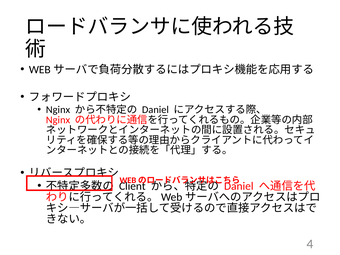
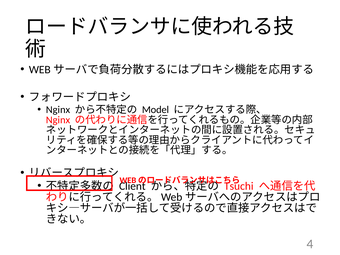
Daniel: Daniel -> Model (155, 110)
Daniel: Daniel -> Tsuchi (239, 186)
